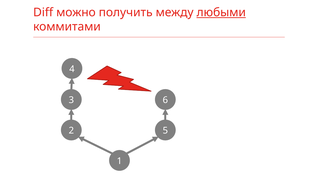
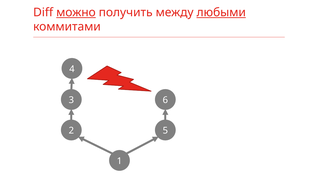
можно underline: none -> present (76, 12)
